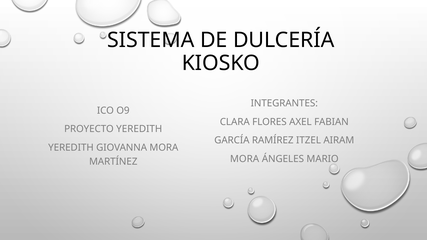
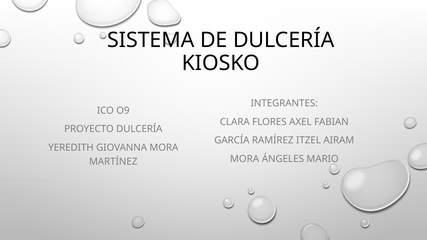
PROYECTO YEREDITH: YEREDITH -> DULCERÍA (139, 129)
